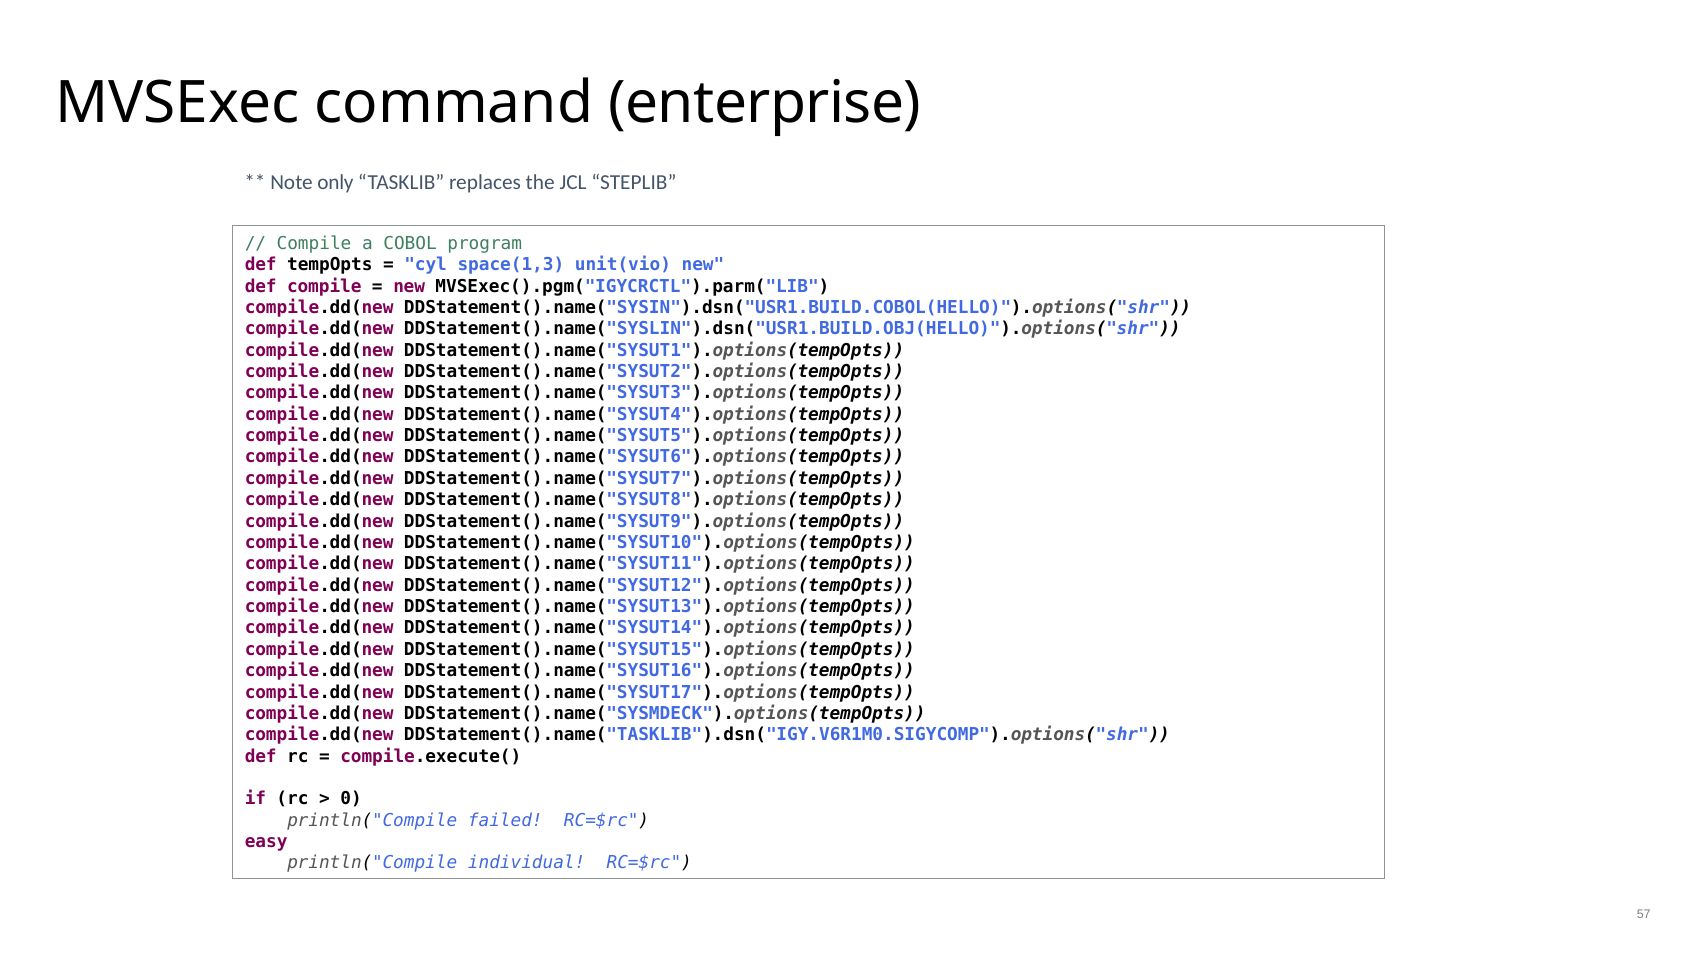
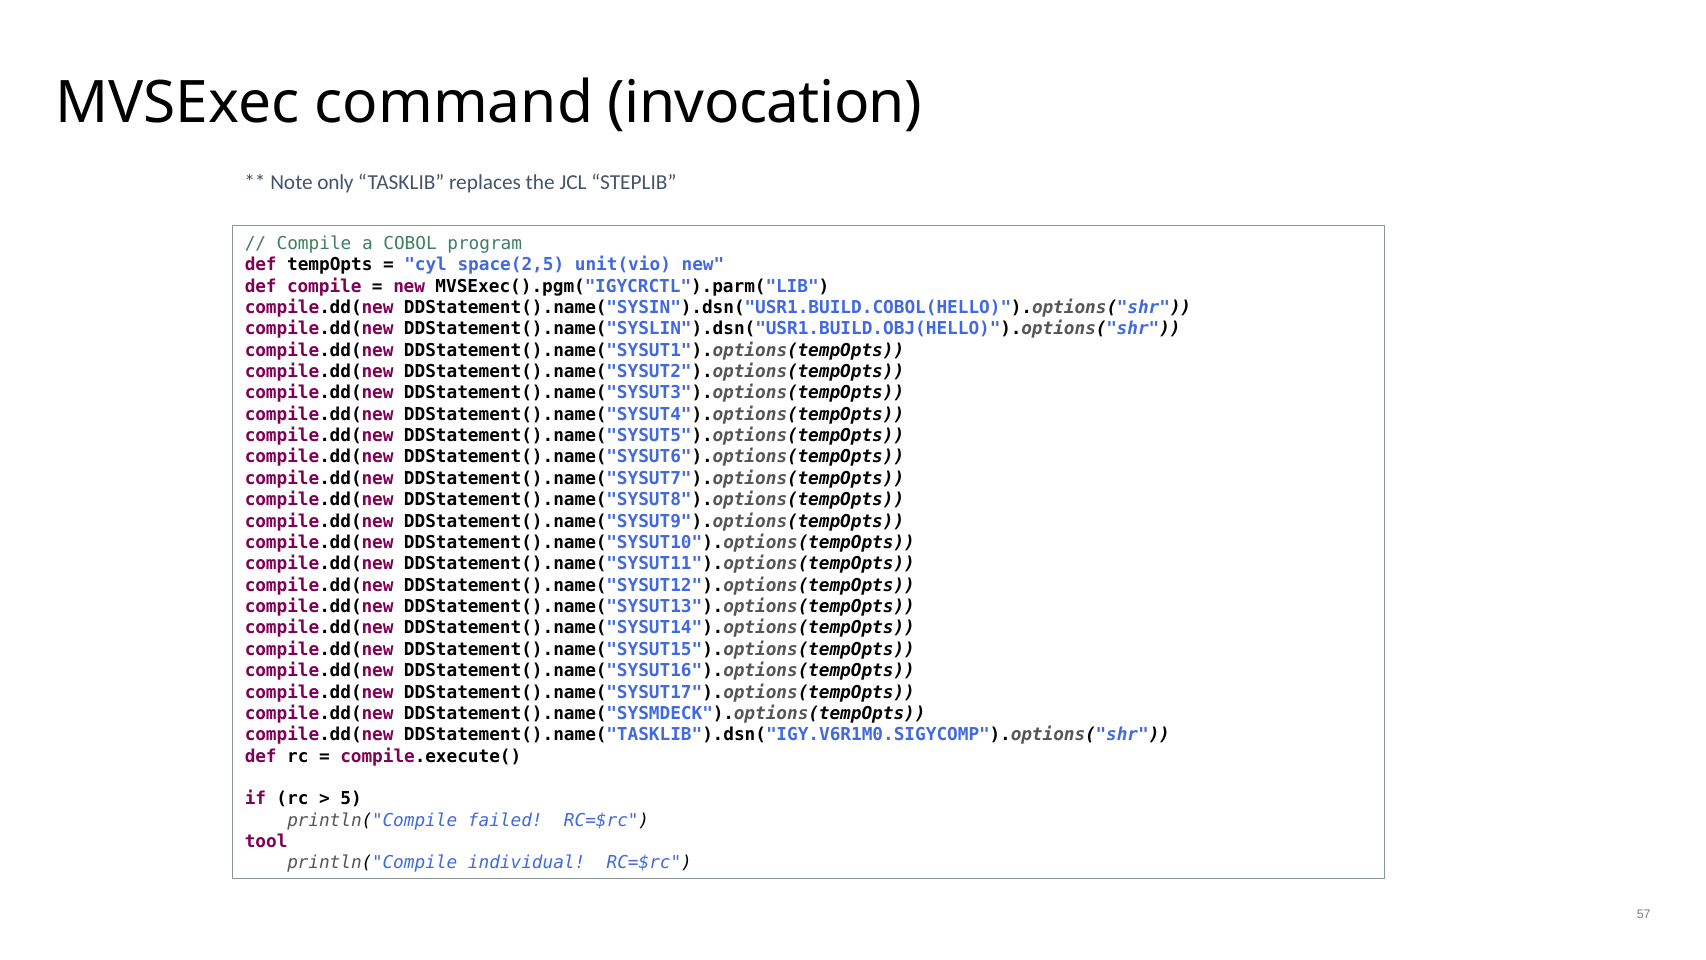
enterprise: enterprise -> invocation (765, 104)
space(1,3: space(1,3 -> space(2,5 (511, 265)
0: 0 -> 5 (351, 799)
easy: easy -> tool (266, 841)
